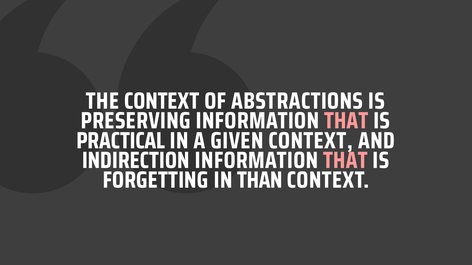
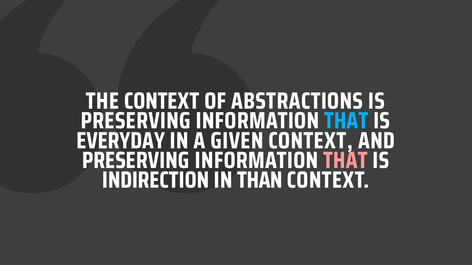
THAT colour: pink -> light blue (346, 121)
PRACTICAL: PRACTICAL -> EVERYDAY (121, 141)
INDIRECTION: INDIRECTION -> PRESERVING (136, 161)
FORGETTING: FORGETTING -> INDIRECTION (156, 181)
